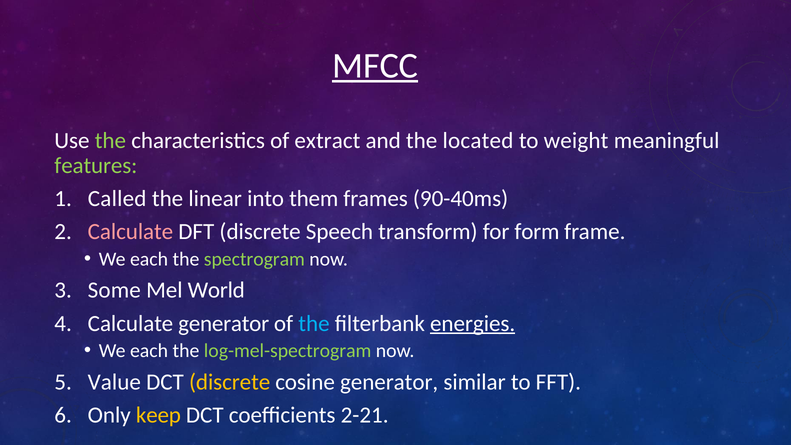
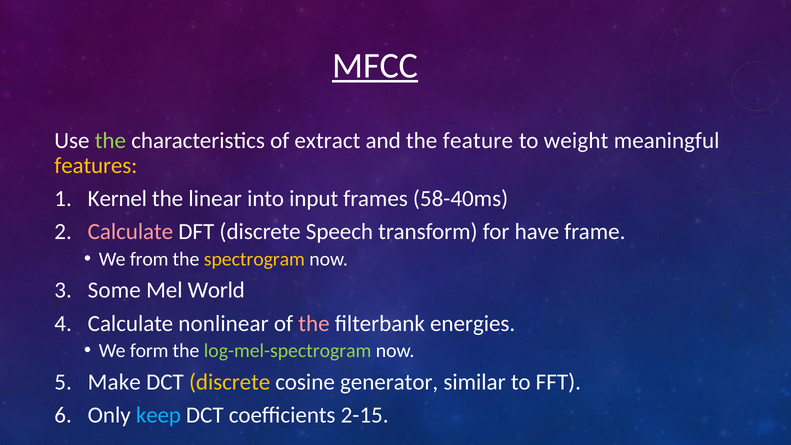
located: located -> feature (478, 141)
features colour: light green -> yellow (96, 165)
Called: Called -> Kernel (117, 199)
them: them -> input (314, 199)
90-40ms: 90-40ms -> 58-40ms (461, 199)
form: form -> have (537, 232)
each: each -> from (149, 259)
spectrogram colour: light green -> yellow (254, 259)
Calculate generator: generator -> nonlinear (224, 323)
the colour: light blue -> pink (314, 323)
energies underline: present -> none (473, 323)
each: each -> form (149, 351)
Value: Value -> Make (114, 382)
keep colour: yellow -> light blue (158, 415)
2-21: 2-21 -> 2-15 (365, 415)
